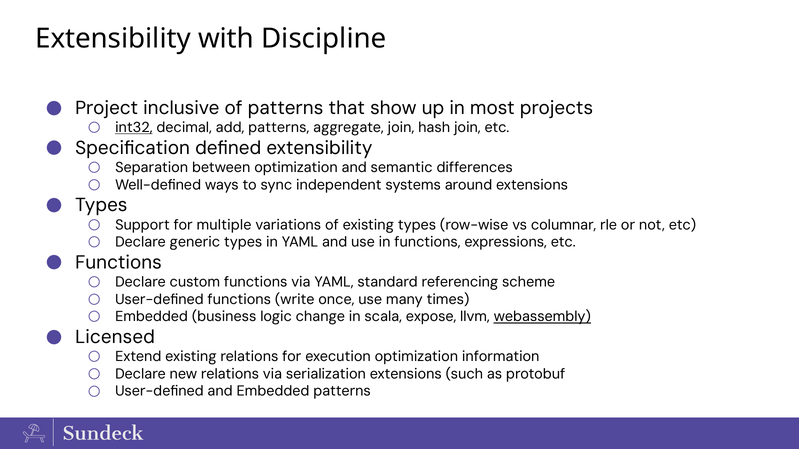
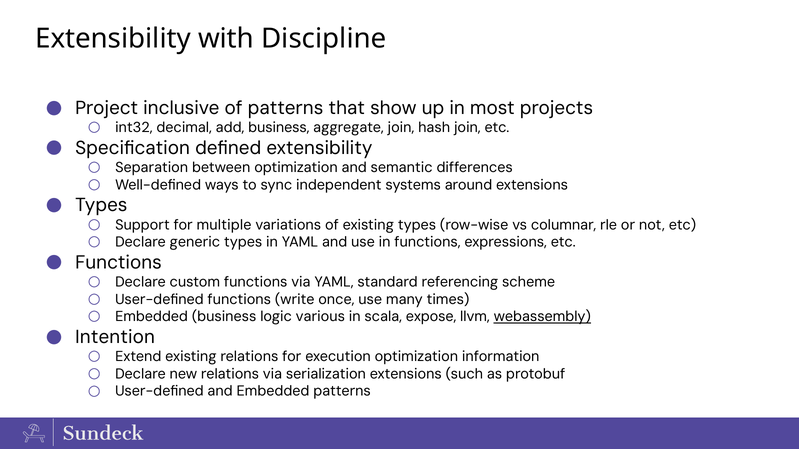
int32 underline: present -> none (134, 128)
add patterns: patterns -> business (279, 128)
change: change -> various (320, 317)
Licensed: Licensed -> Intention (115, 337)
